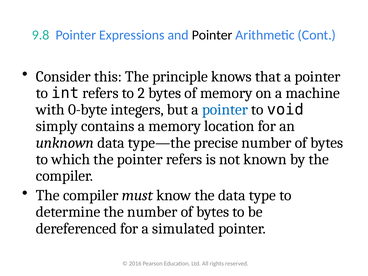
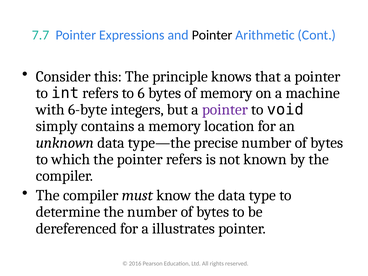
9.8: 9.8 -> 7.7 (41, 35)
2: 2 -> 6 (141, 93)
0-byte: 0-byte -> 6-byte (88, 110)
pointer colour: blue -> purple (225, 110)
simulated: simulated -> illustrates (184, 228)
